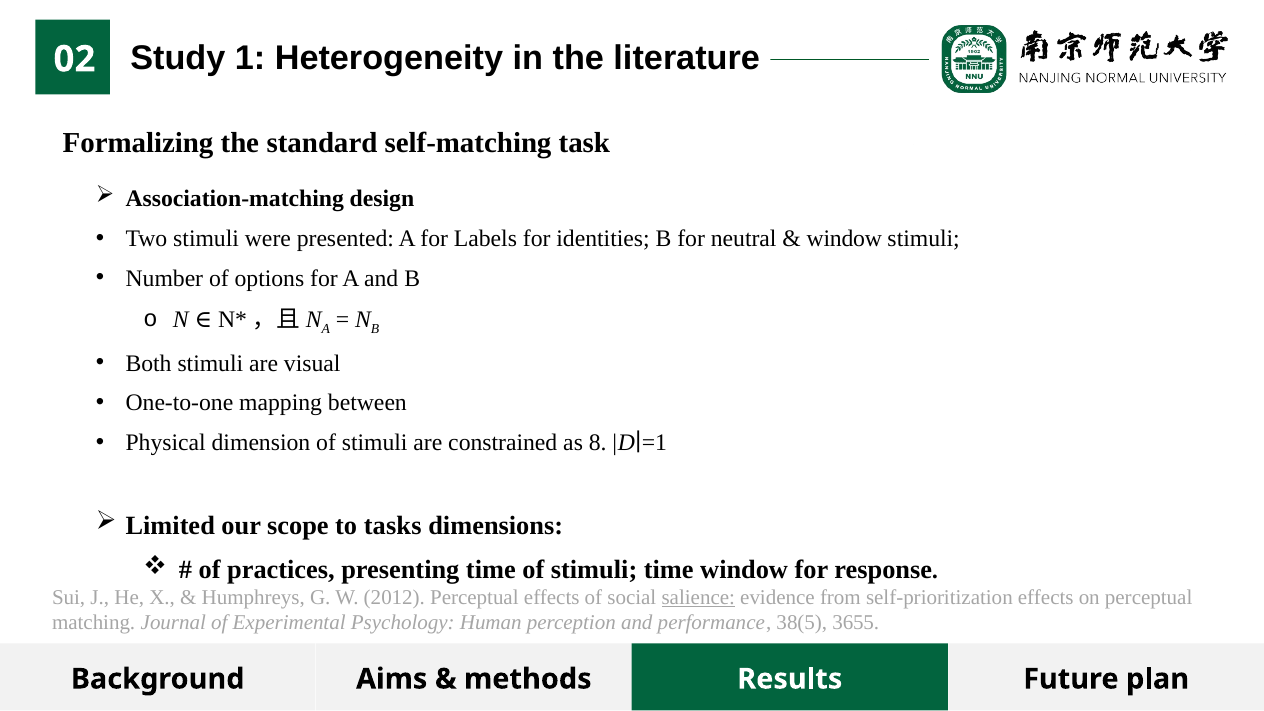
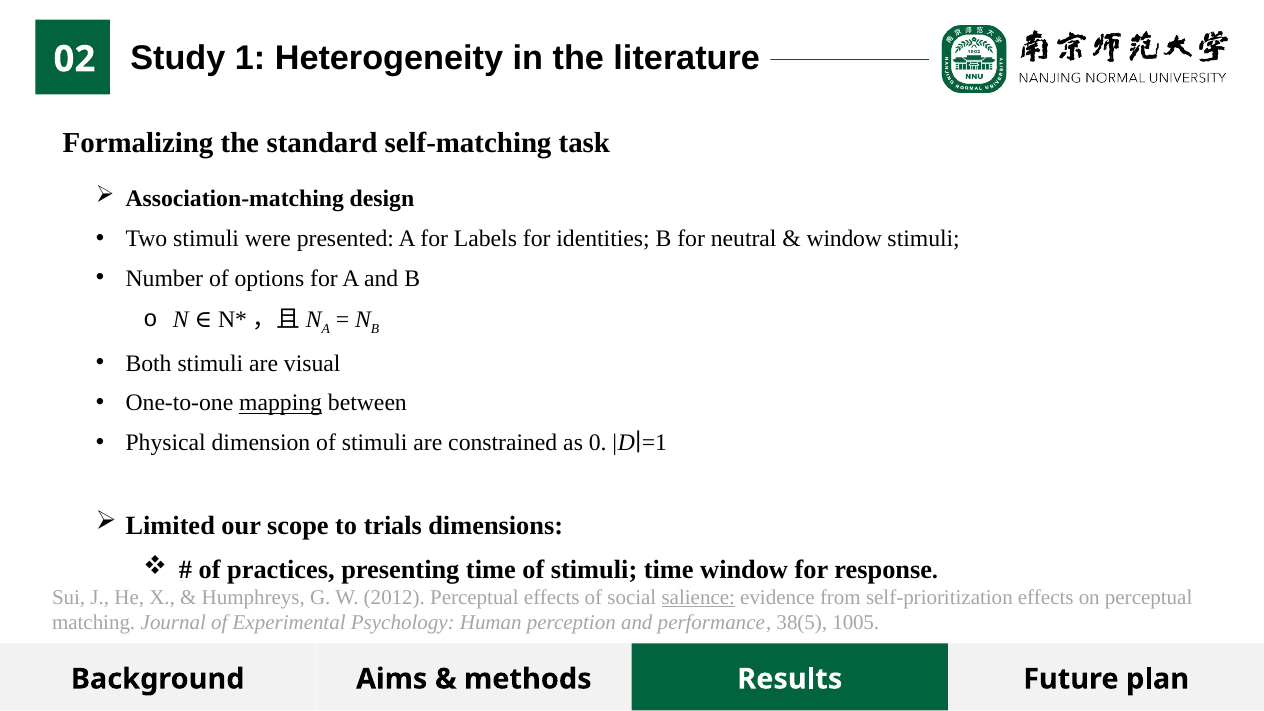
mapping underline: none -> present (281, 403)
8: 8 -> 0 (598, 443)
tasks: tasks -> trials (393, 526)
3655: 3655 -> 1005 (856, 623)
